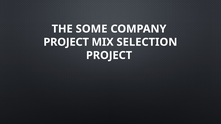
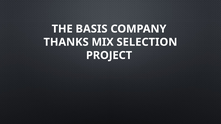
SOME: SOME -> BASIS (92, 29)
PROJECT: PROJECT -> THANKS (66, 42)
